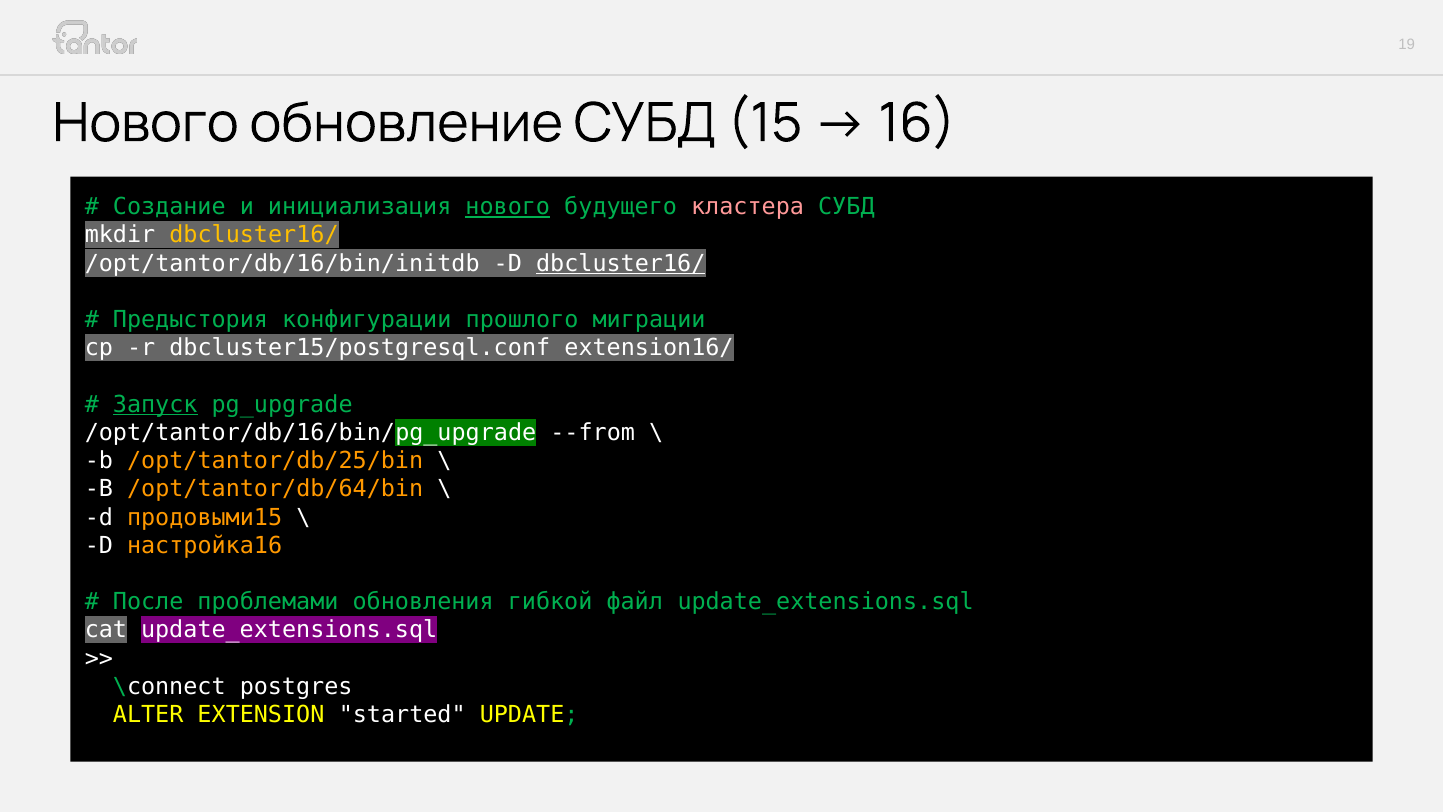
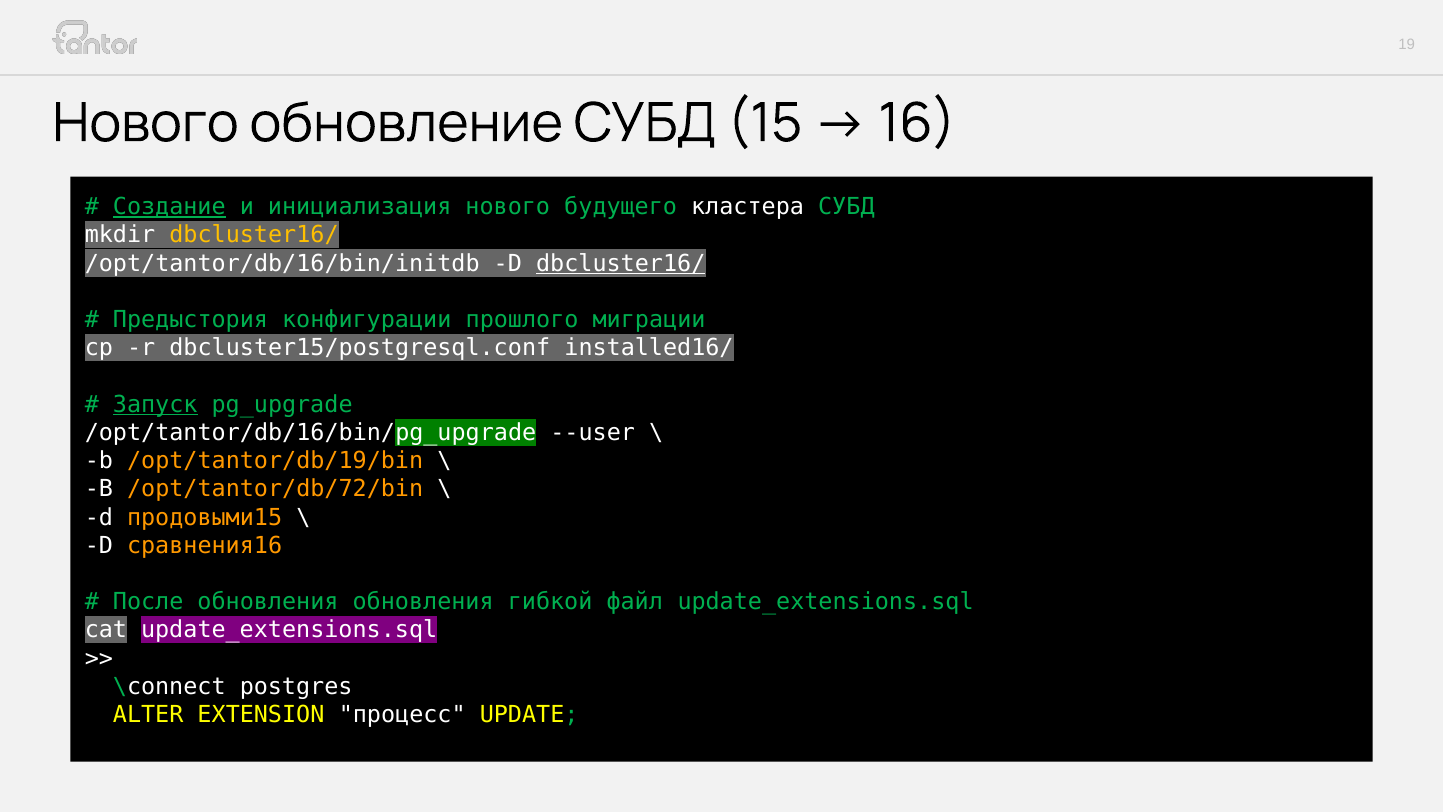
Создание underline: none -> present (169, 207)
нового underline: present -> none (508, 207)
кластера colour: pink -> white (748, 207)
extension16/: extension16/ -> installed16/ (649, 348)
--from: --from -> --user (593, 432)
/opt/tantor/db/25/bin: /opt/tantor/db/25/bin -> /opt/tantor/db/19/bin (275, 461)
/opt/tantor/db/64/bin: /opt/tantor/db/64/bin -> /opt/tantor/db/72/bin (275, 489)
настройка16: настройка16 -> сравнения16 (205, 545)
После проблемами: проблемами -> обновления (268, 602)
started: started -> процесс (402, 715)
